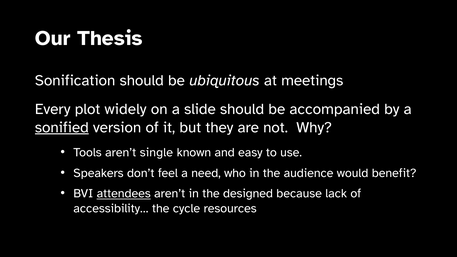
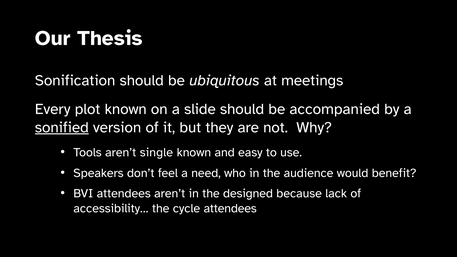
plot widely: widely -> known (126, 109)
attendees underline: present -> none (124, 194)
cycle resources: resources -> attendees (230, 208)
